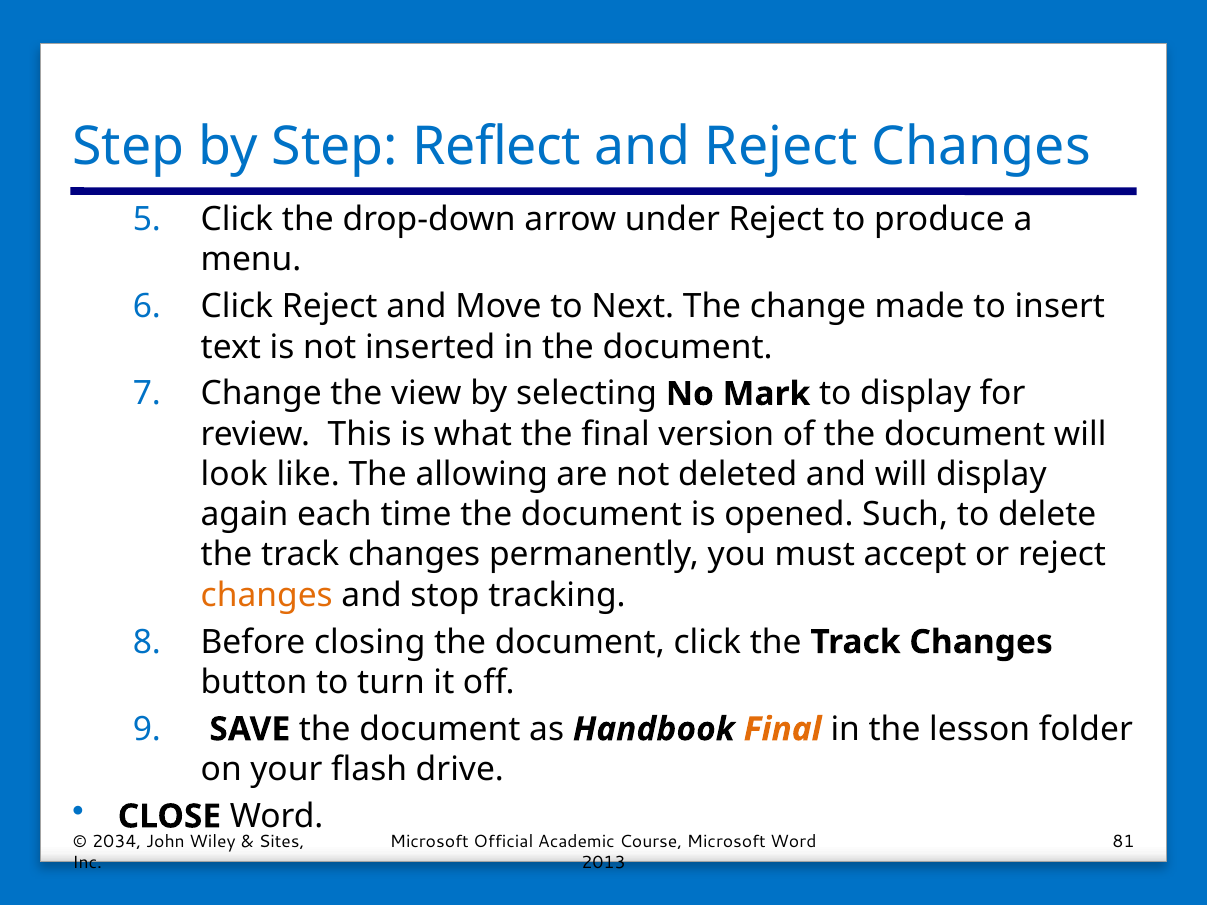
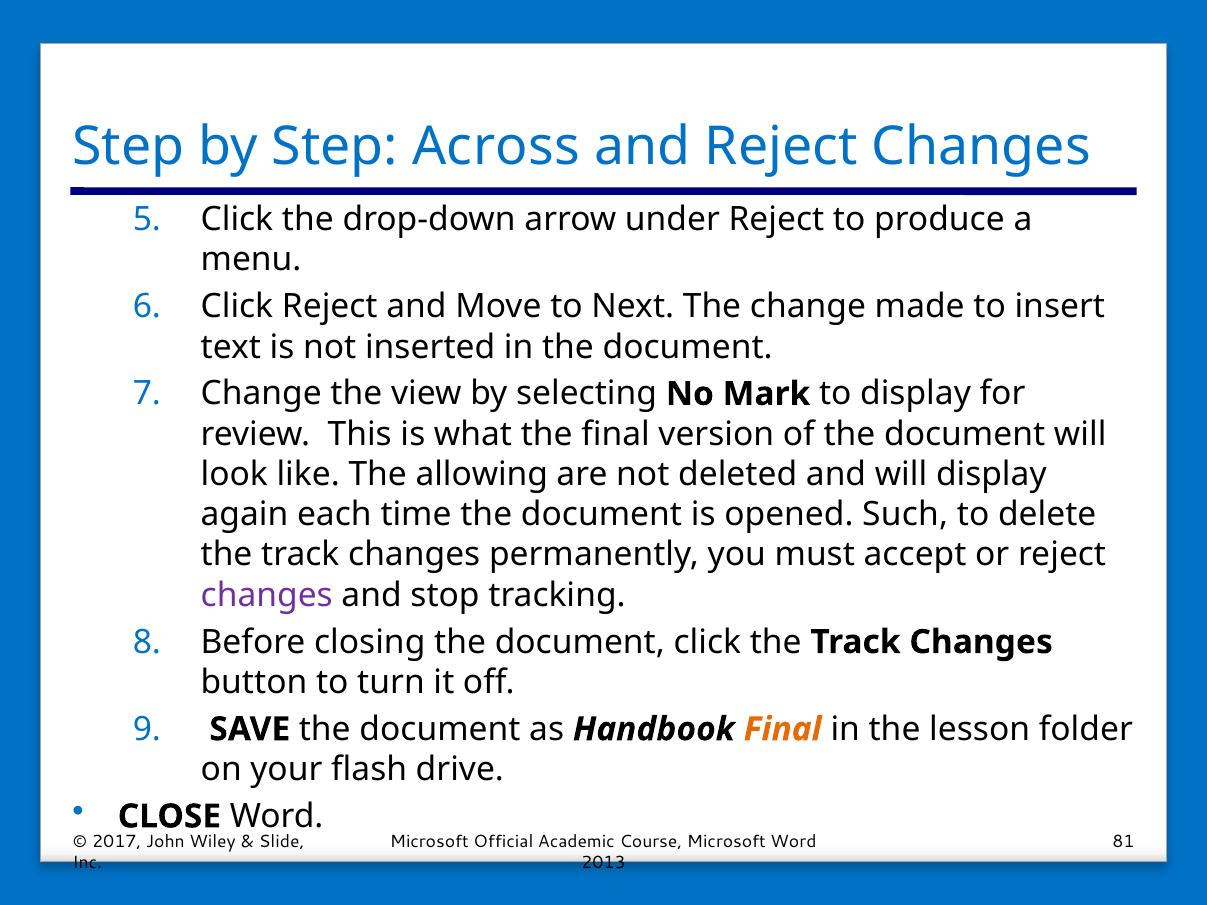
Reflect: Reflect -> Across (496, 147)
changes colour: orange -> purple (267, 595)
2034: 2034 -> 2017 (117, 842)
Sites: Sites -> Slide (282, 842)
